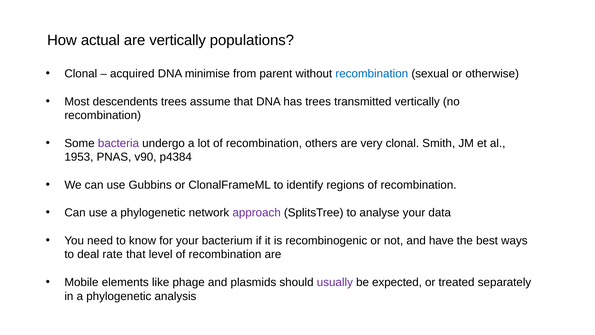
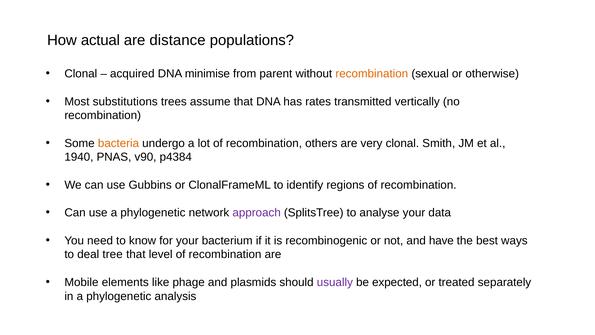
are vertically: vertically -> distance (178, 40)
recombination colour: blue -> orange (372, 74)
descendents: descendents -> substitutions (125, 101)
has trees: trees -> rates (318, 101)
bacteria colour: purple -> orange (118, 143)
1953: 1953 -> 1940 (79, 157)
rate: rate -> tree (113, 254)
